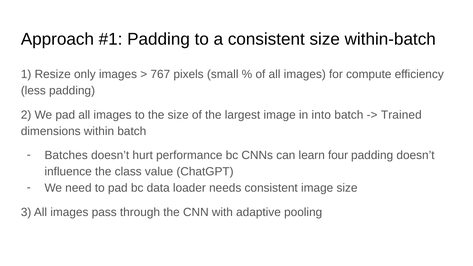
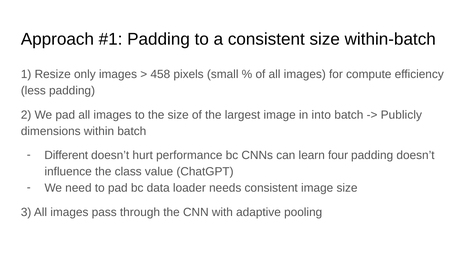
767: 767 -> 458 (160, 74)
Trained: Trained -> Publicly (401, 115)
Batches: Batches -> Different (66, 155)
